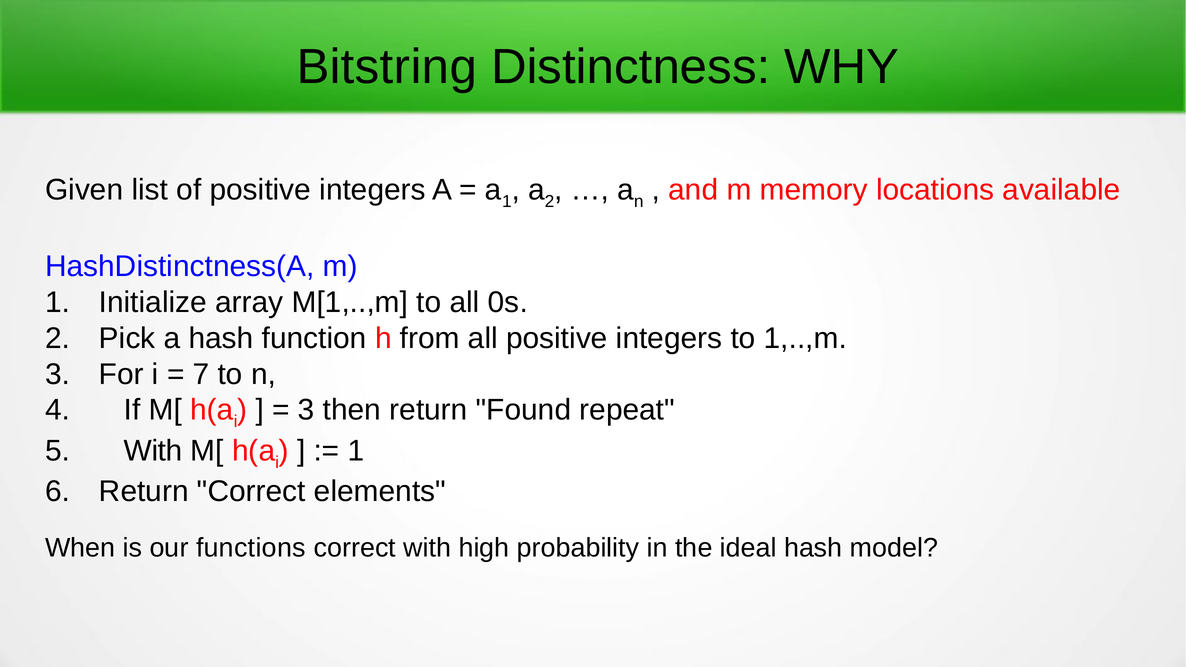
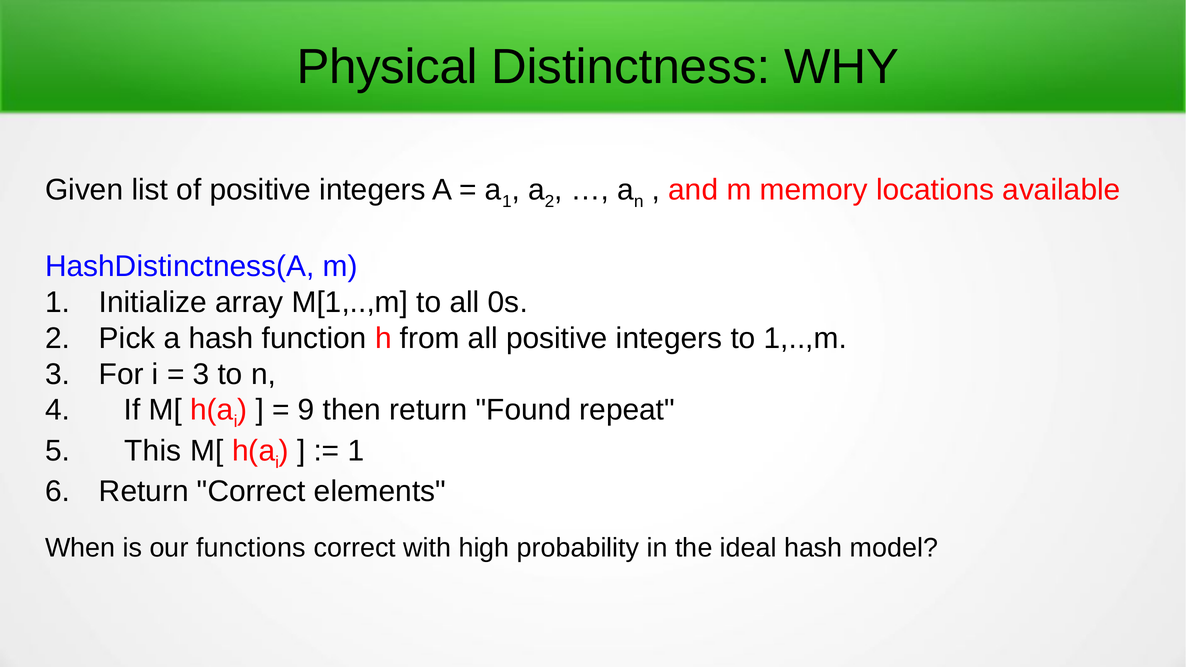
Bitstring: Bitstring -> Physical (387, 67)
7: 7 -> 3 (201, 374)
3: 3 -> 9 (306, 410)
With: With -> This (153, 451)
